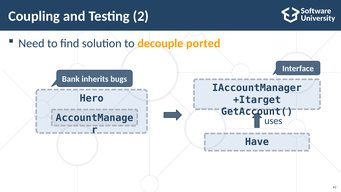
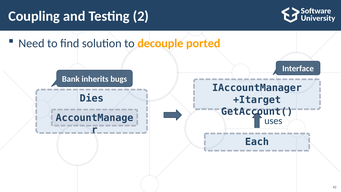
Hero: Hero -> Dies (92, 98)
Have: Have -> Each (257, 142)
